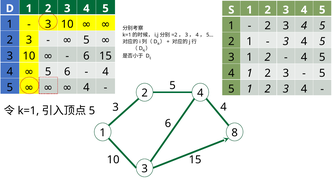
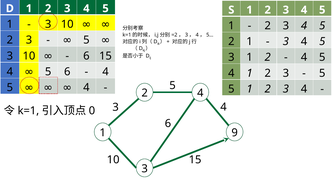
5: 5 -> 0 (92, 111)
8: 8 -> 9 (235, 132)
